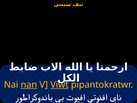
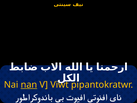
Viwt underline: present -> none (59, 85)
